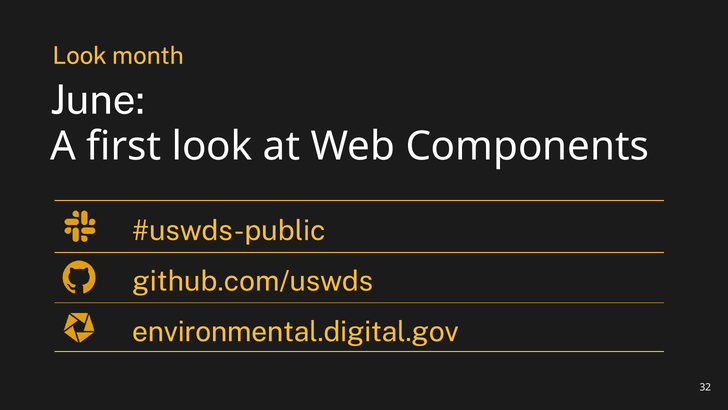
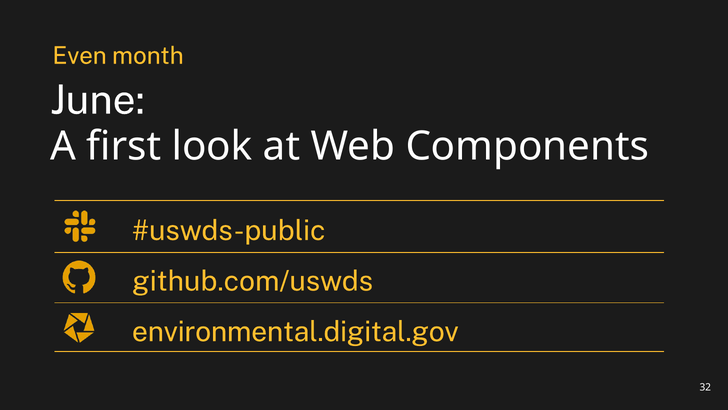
Look: Look -> Even (80, 56)
